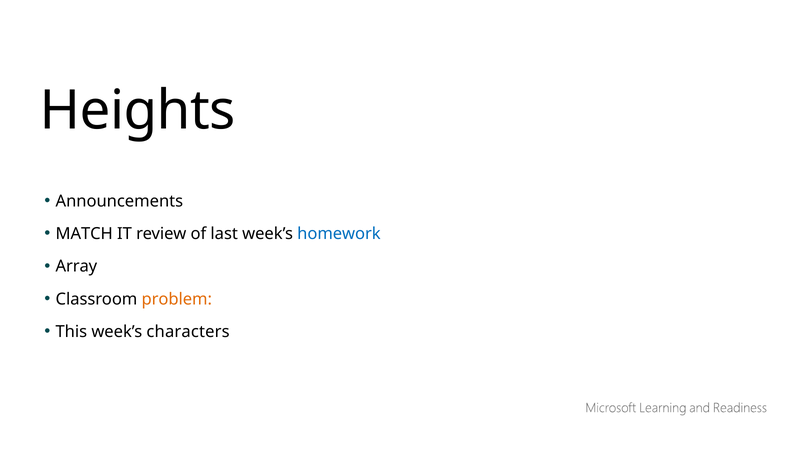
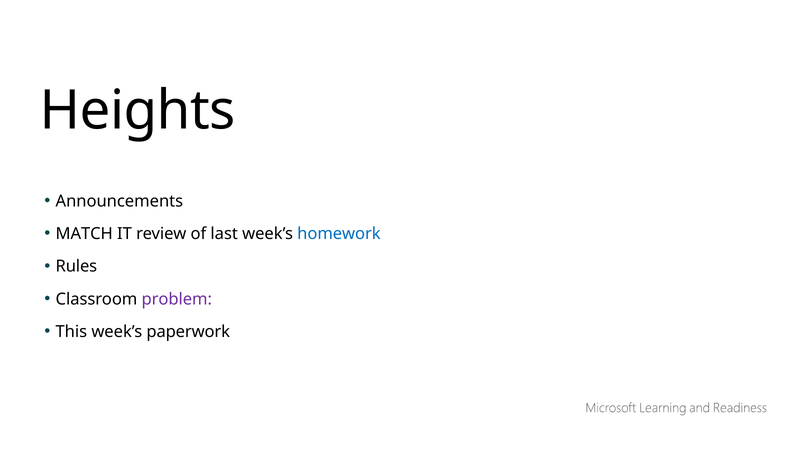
Array: Array -> Rules (76, 266)
problem colour: orange -> purple (177, 299)
characters: characters -> paperwork (188, 332)
